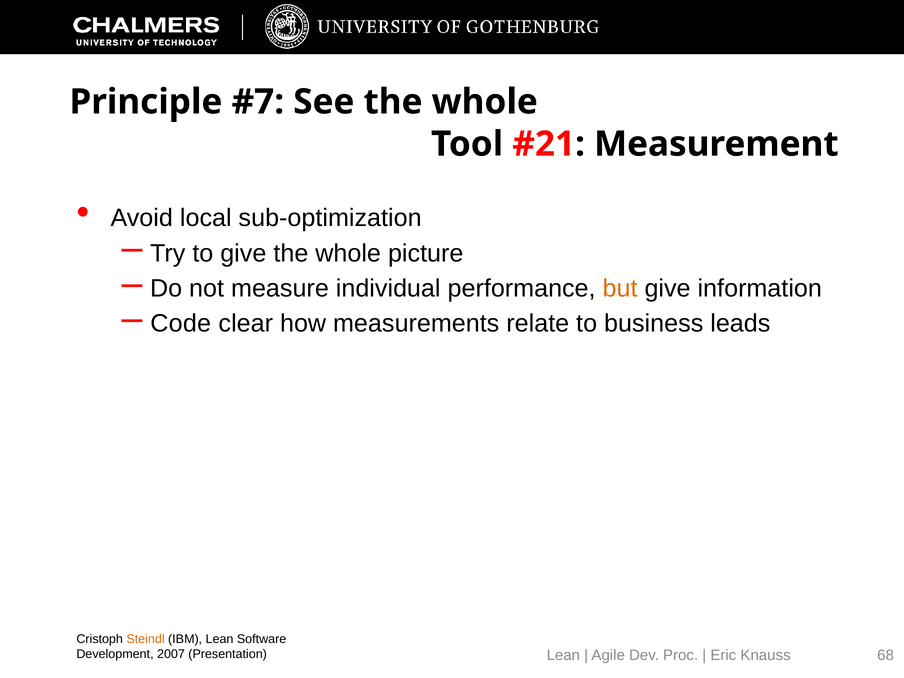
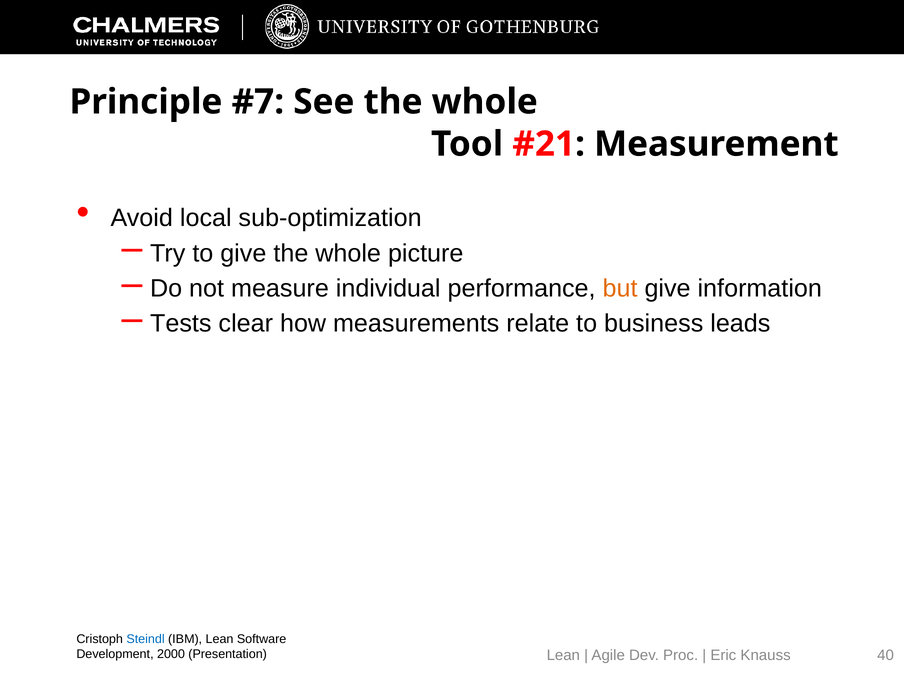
Code: Code -> Tests (181, 324)
Steindl colour: orange -> blue (146, 639)
2007: 2007 -> 2000 (171, 654)
68: 68 -> 40 (886, 655)
